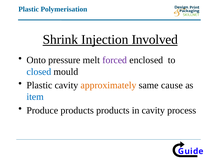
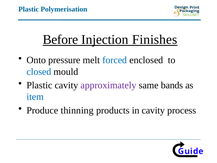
Shrink: Shrink -> Before (60, 40)
Involved: Involved -> Finishes (155, 40)
forced colour: purple -> blue (115, 60)
approximately colour: orange -> purple (109, 85)
cause: cause -> bands (172, 85)
Produce products: products -> thinning (77, 110)
